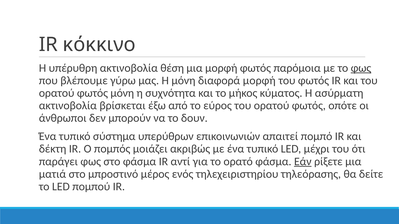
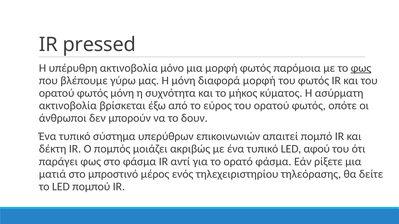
κόκκινο: κόκκινο -> pressed (99, 45)
θέση: θέση -> μόνο (172, 68)
μέχρι: μέχρι -> αφού (317, 149)
Εάν underline: present -> none (303, 162)
